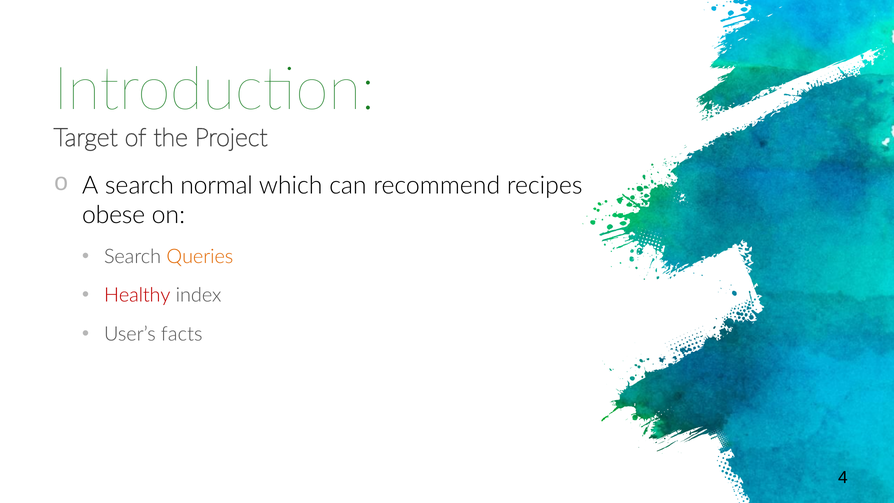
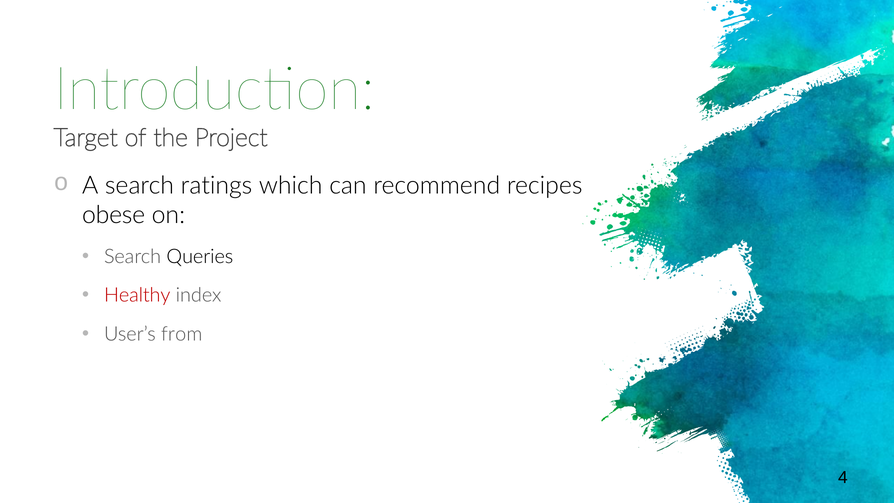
normal: normal -> ratings (216, 185)
Queries colour: orange -> black (200, 257)
facts: facts -> from (182, 334)
